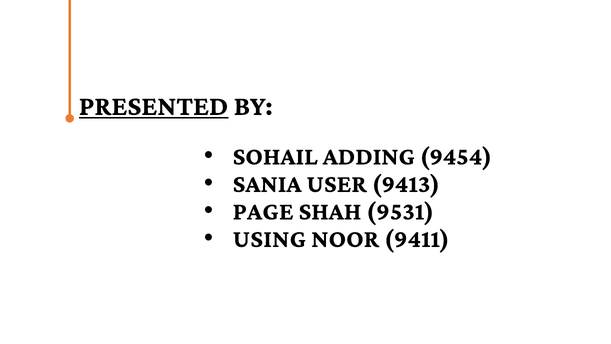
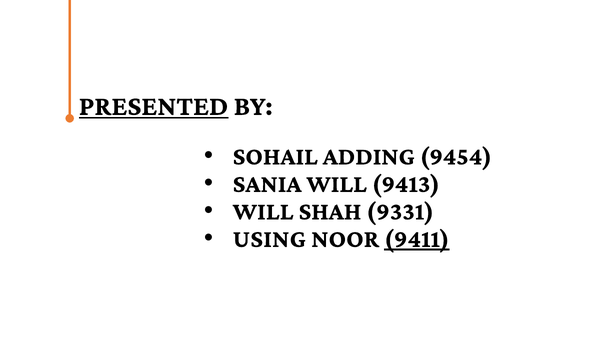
SANIA USER: USER -> WILL (337, 183)
PAGE: PAGE -> WILL (263, 211)
9531: 9531 -> 9331 (400, 211)
9411 underline: none -> present (417, 238)
